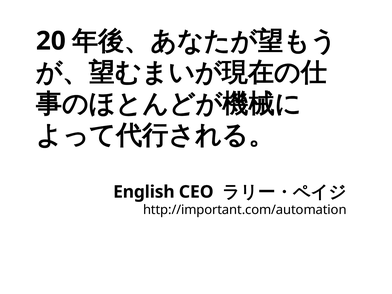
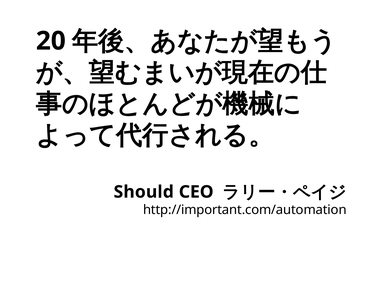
English: English -> Should (144, 192)
